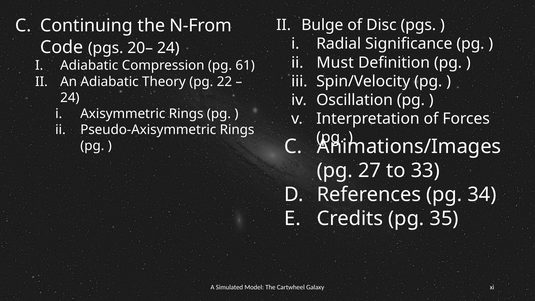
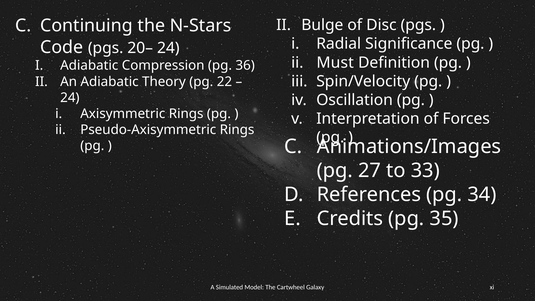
N-From: N-From -> N-Stars (201, 26)
61: 61 -> 36 (245, 66)
